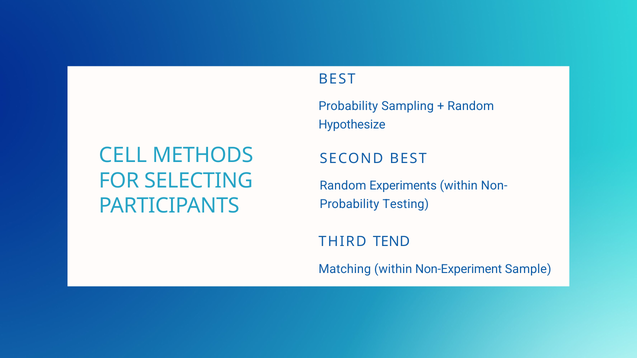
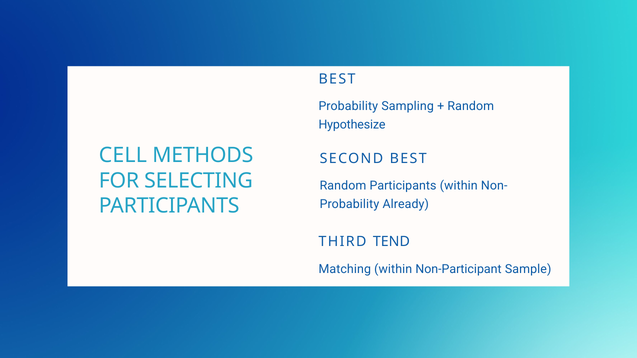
Random Experiments: Experiments -> Participants (403, 186)
Testing: Testing -> Already (406, 204)
Non-Experiment: Non-Experiment -> Non-Participant (459, 269)
